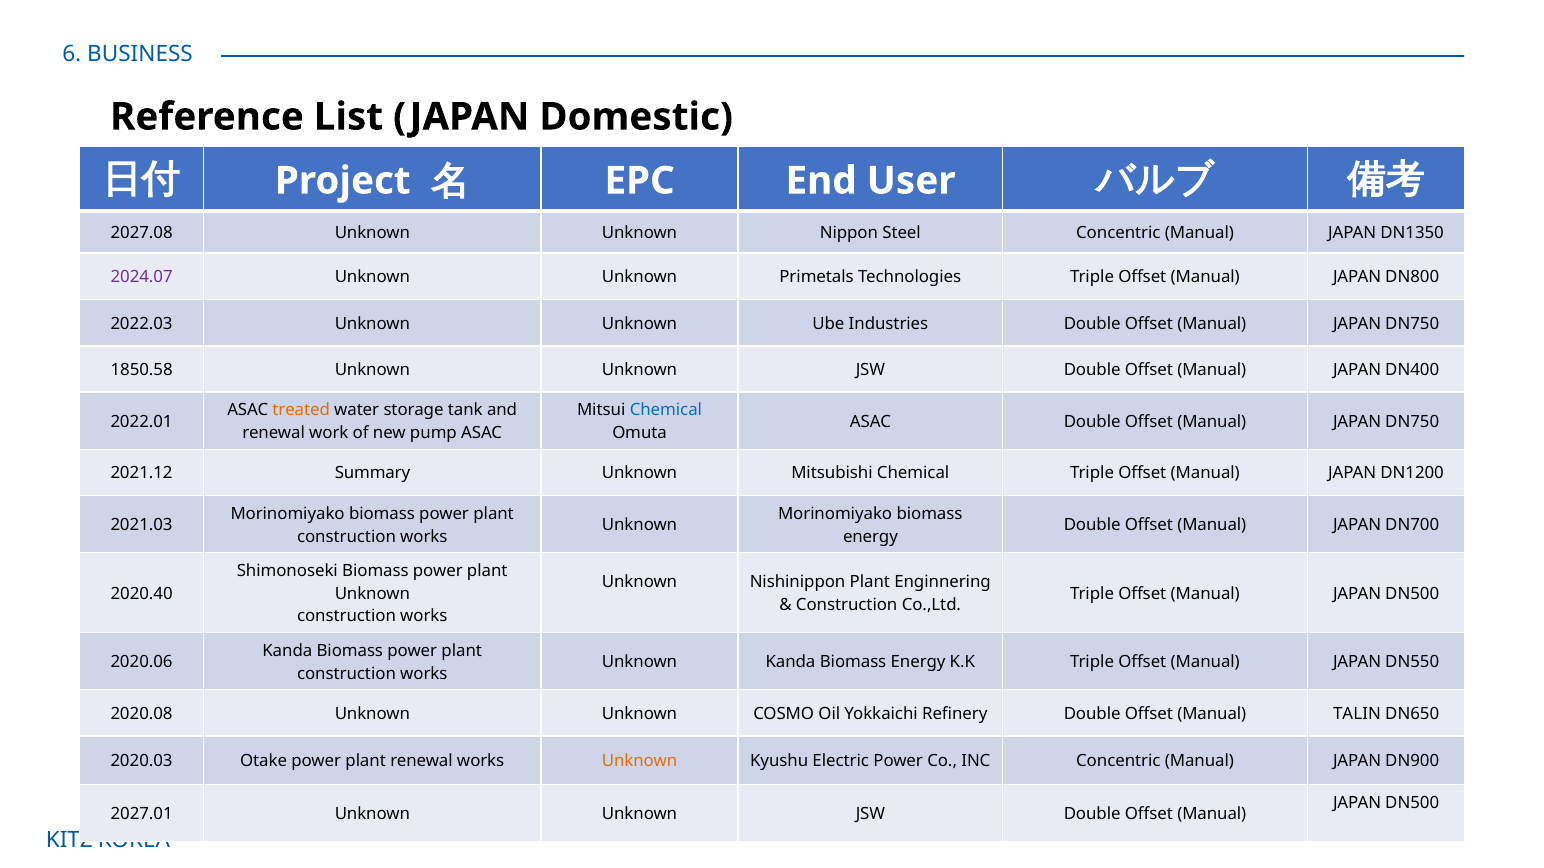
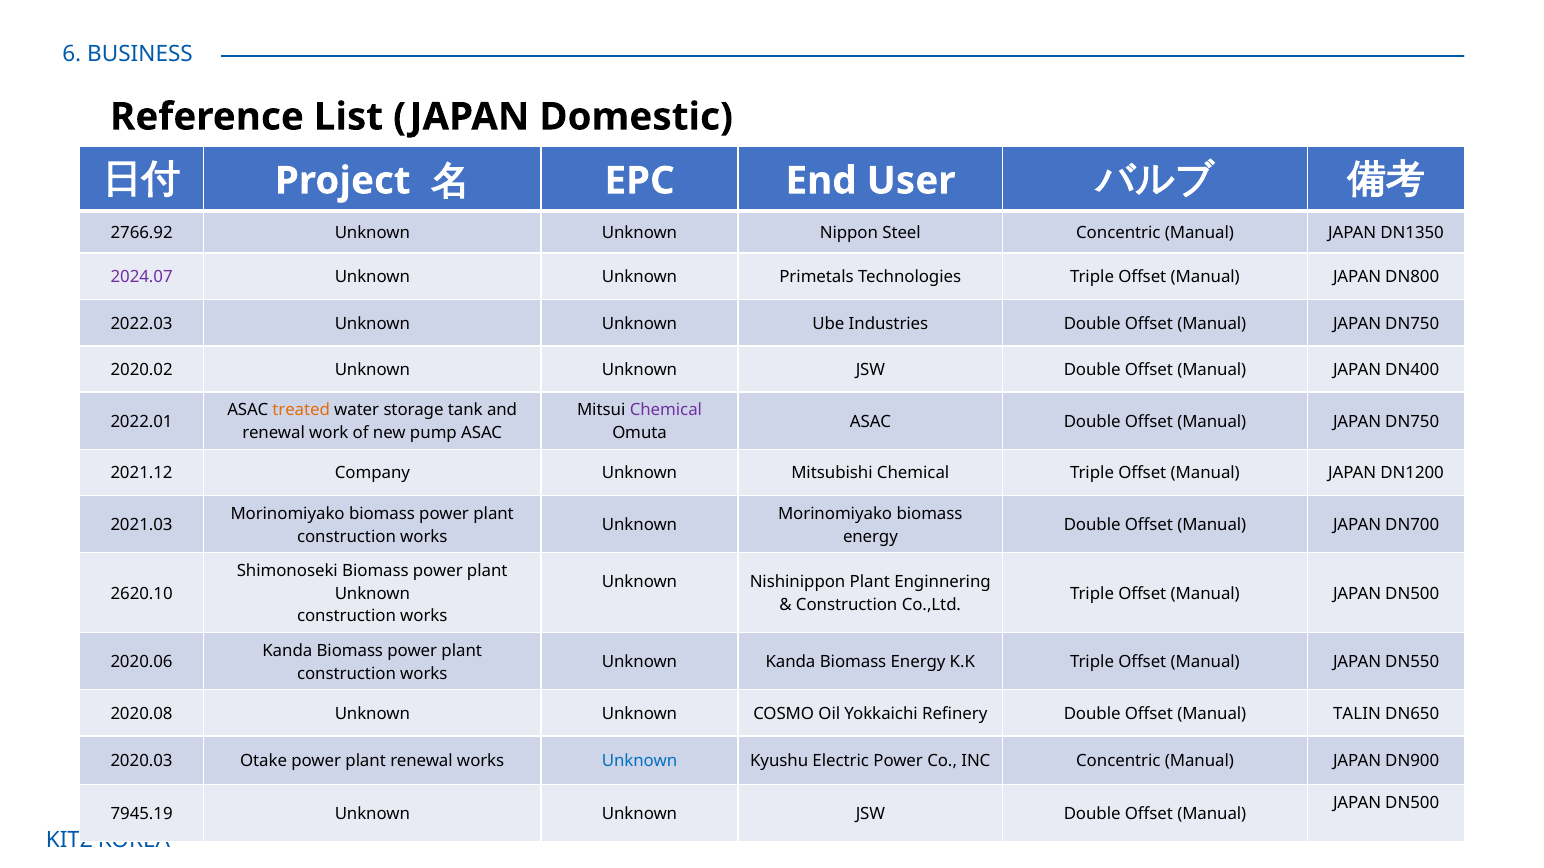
2027.08: 2027.08 -> 2766.92 (142, 233)
1850.58: 1850.58 -> 2020.02 (142, 370)
Chemical colour: blue -> purple (666, 411)
Summary: Summary -> Company (372, 474)
2020.40: 2020.40 -> 2620.10 (142, 594)
Unknown colour: orange -> blue (640, 762)
2027.01: 2027.01 -> 7945.19 (142, 814)
